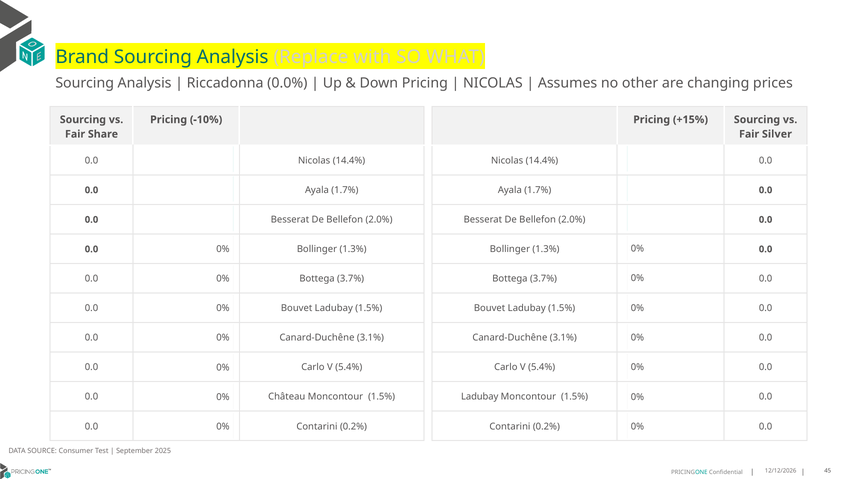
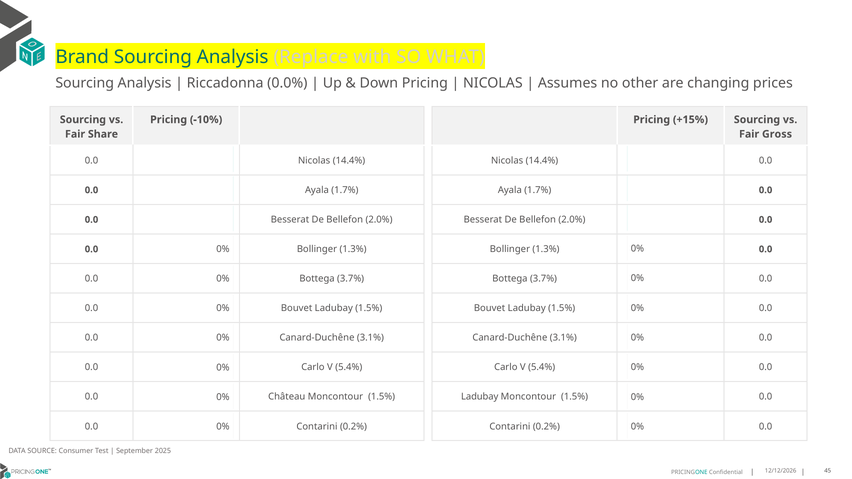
Silver: Silver -> Gross (777, 134)
